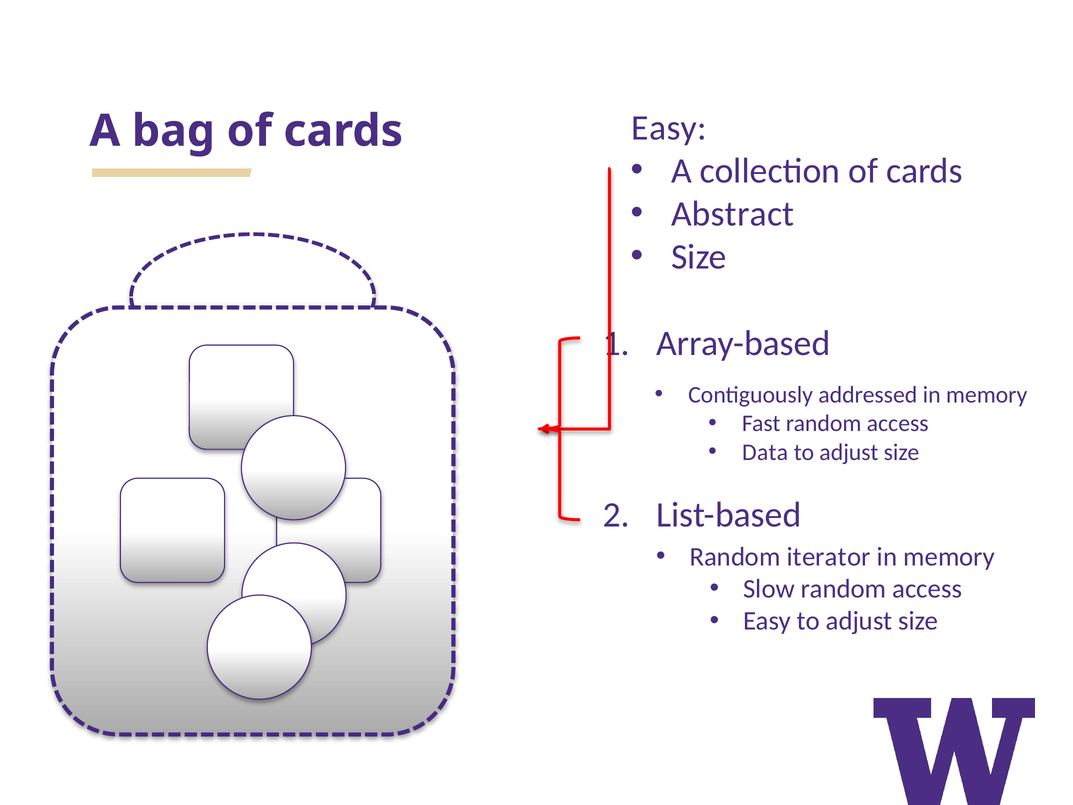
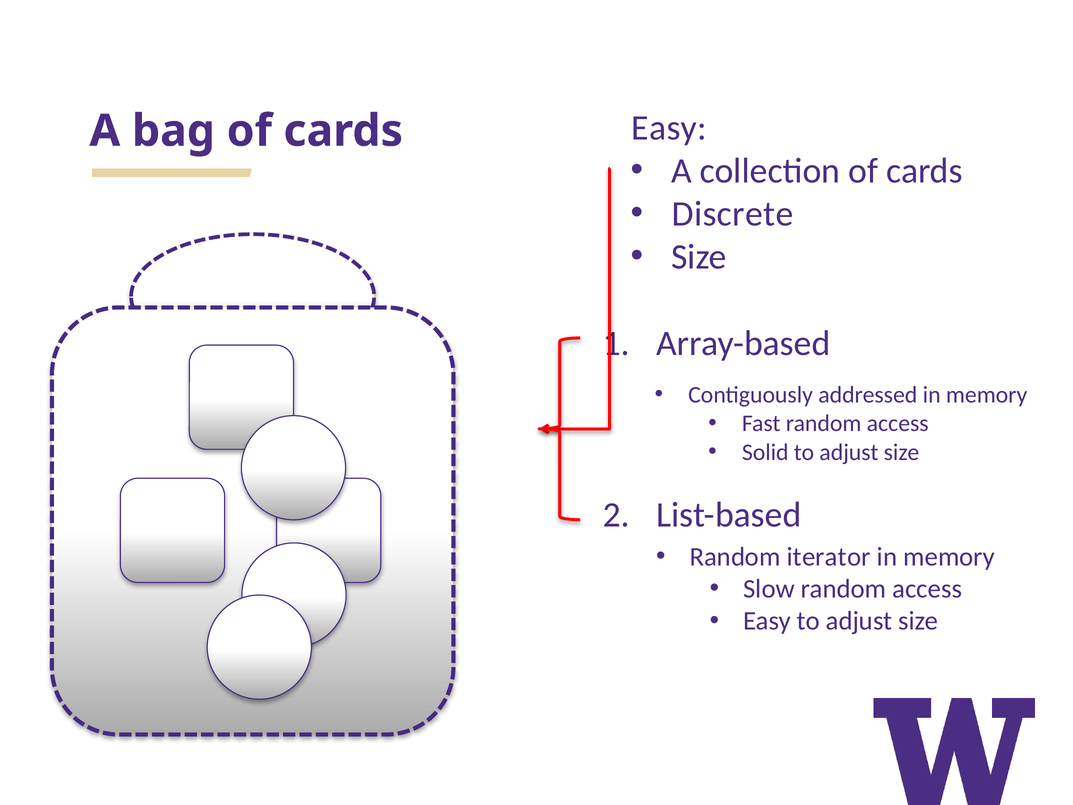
Abstract: Abstract -> Discrete (733, 214)
Data: Data -> Solid (765, 452)
